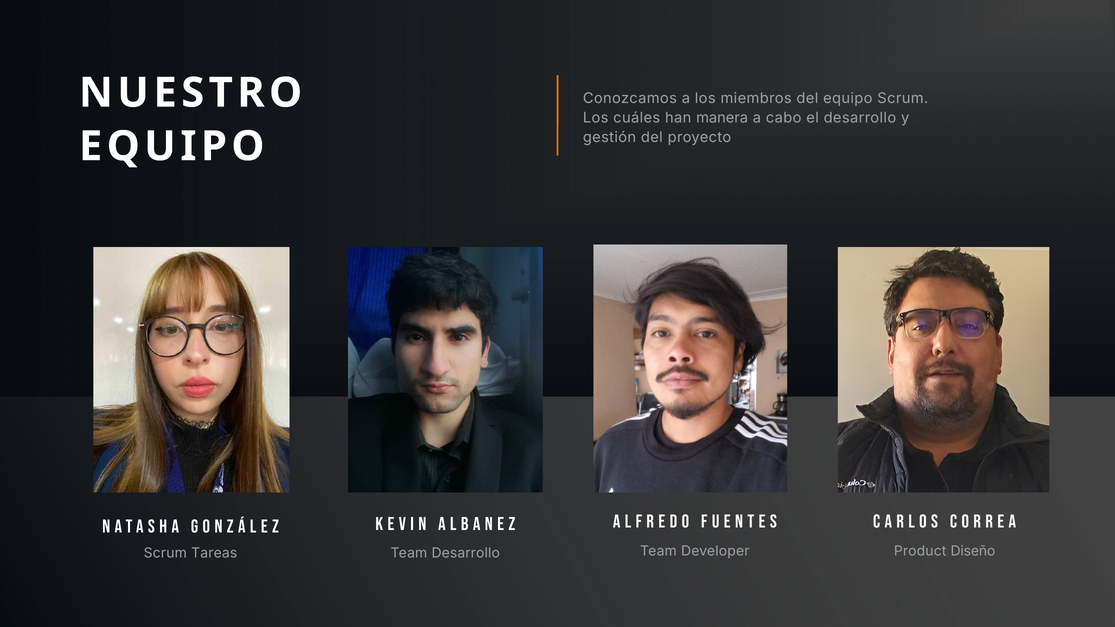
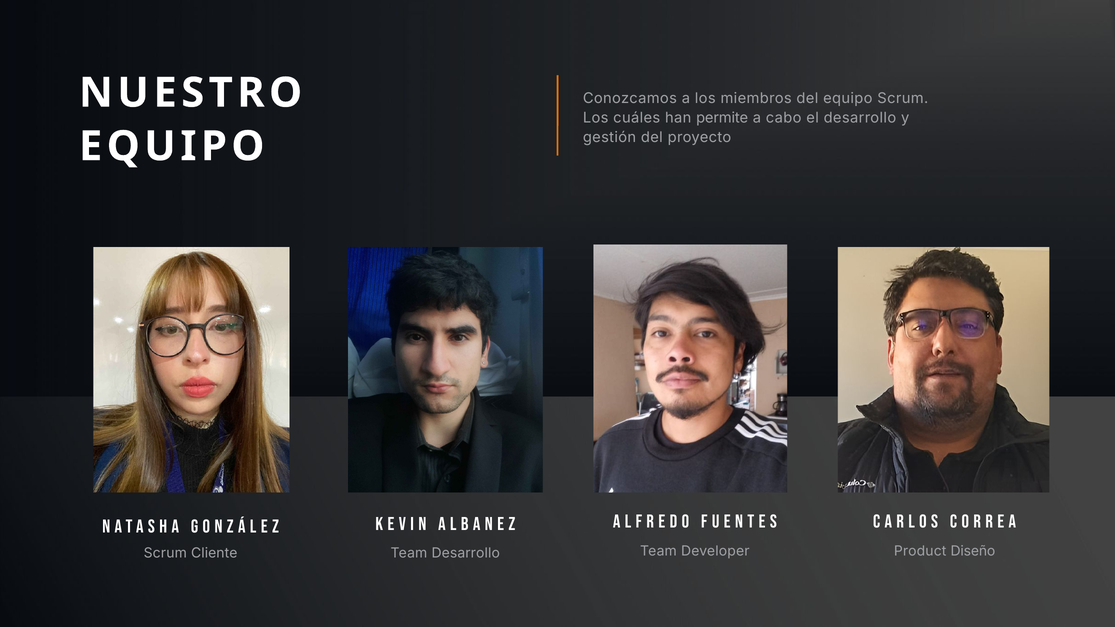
manera: manera -> permite (722, 118)
Tareas: Tareas -> Cliente (214, 554)
